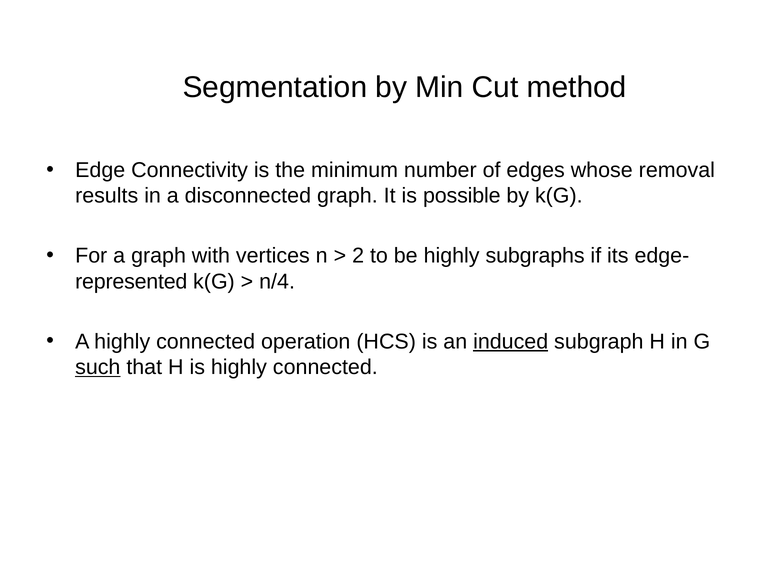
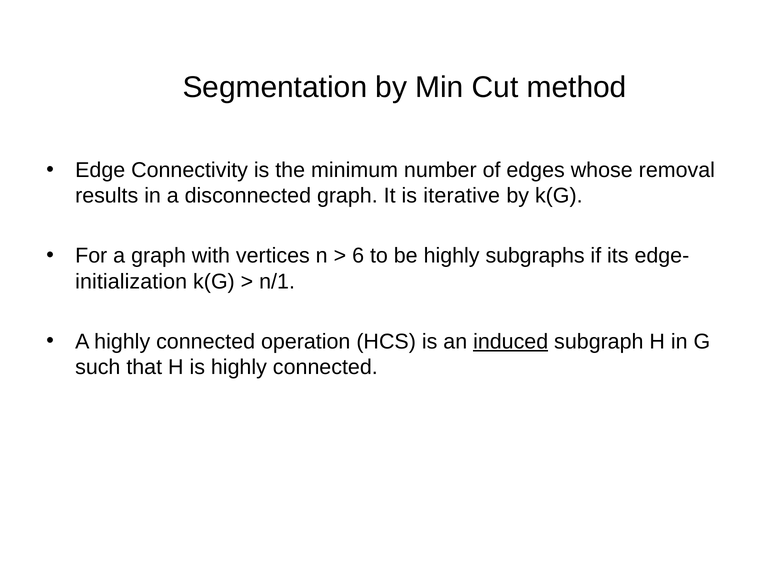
possible: possible -> iterative (462, 196)
2: 2 -> 6 (358, 256)
represented: represented -> initialization (131, 282)
n/4: n/4 -> n/1 (277, 282)
such underline: present -> none (98, 367)
